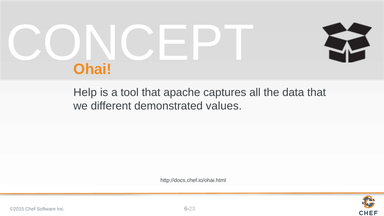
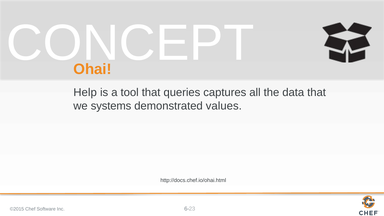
apache: apache -> queries (182, 92)
different: different -> systems (111, 106)
